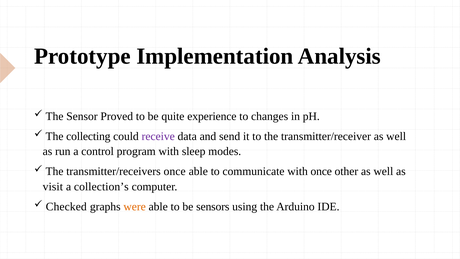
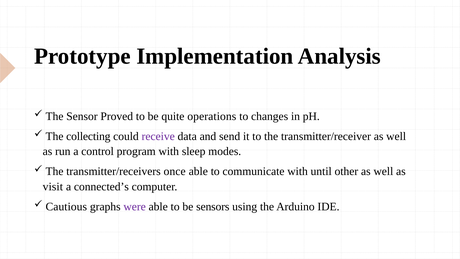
experience: experience -> operations (212, 116)
with once: once -> until (321, 171)
collection’s: collection’s -> connected’s (101, 186)
Checked: Checked -> Cautious (66, 206)
were colour: orange -> purple (135, 206)
